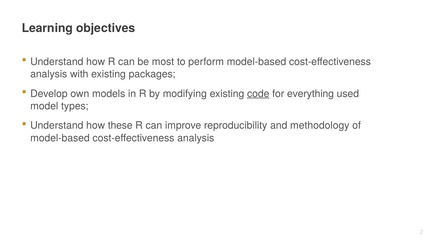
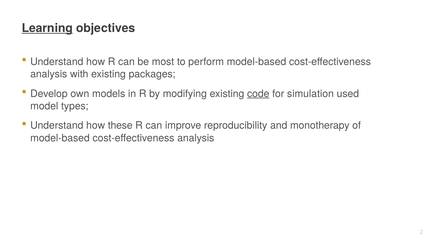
Learning underline: none -> present (47, 28)
everything: everything -> simulation (310, 94)
methodology: methodology -> monotherapy (320, 125)
